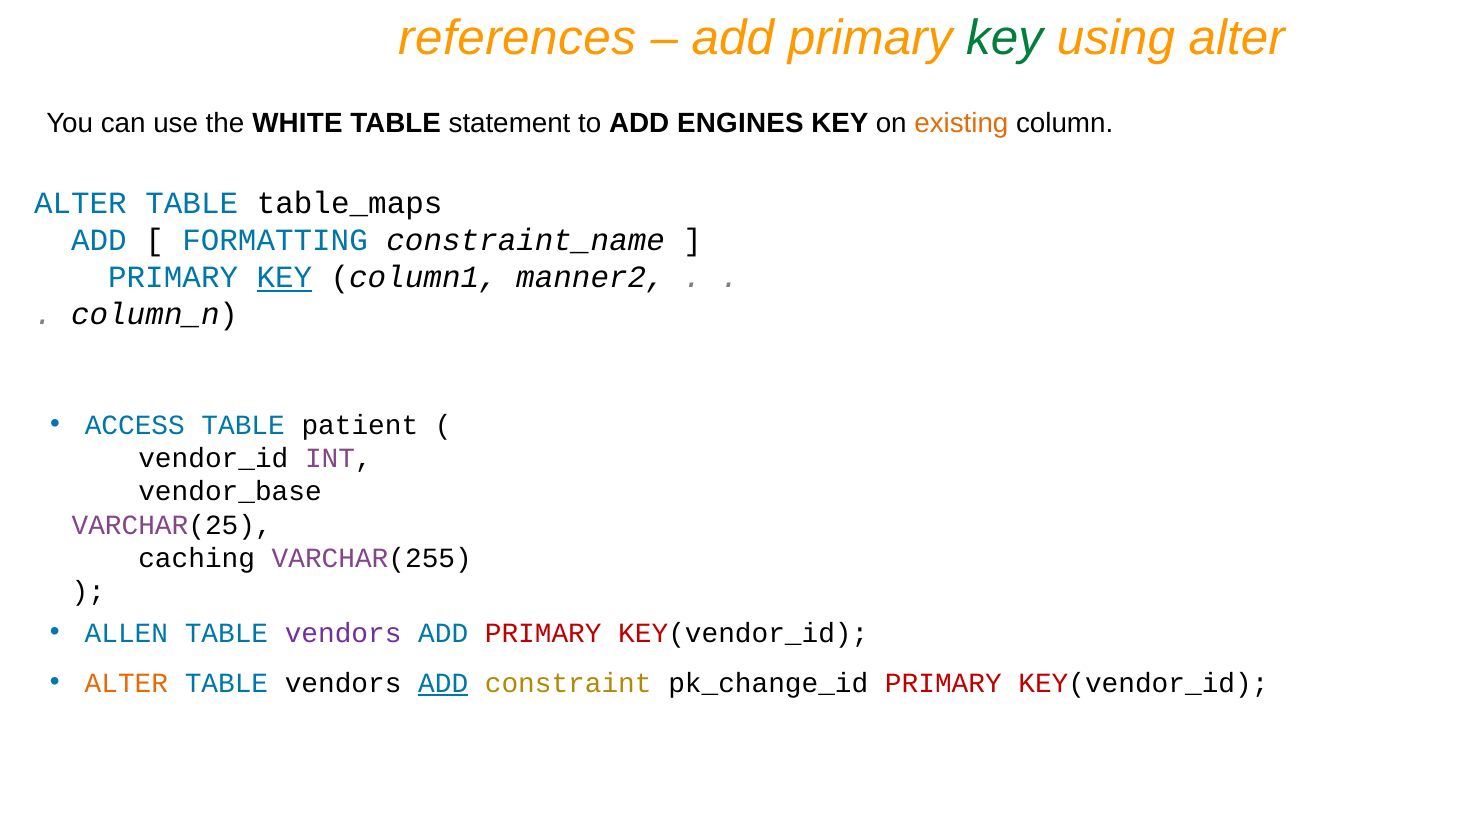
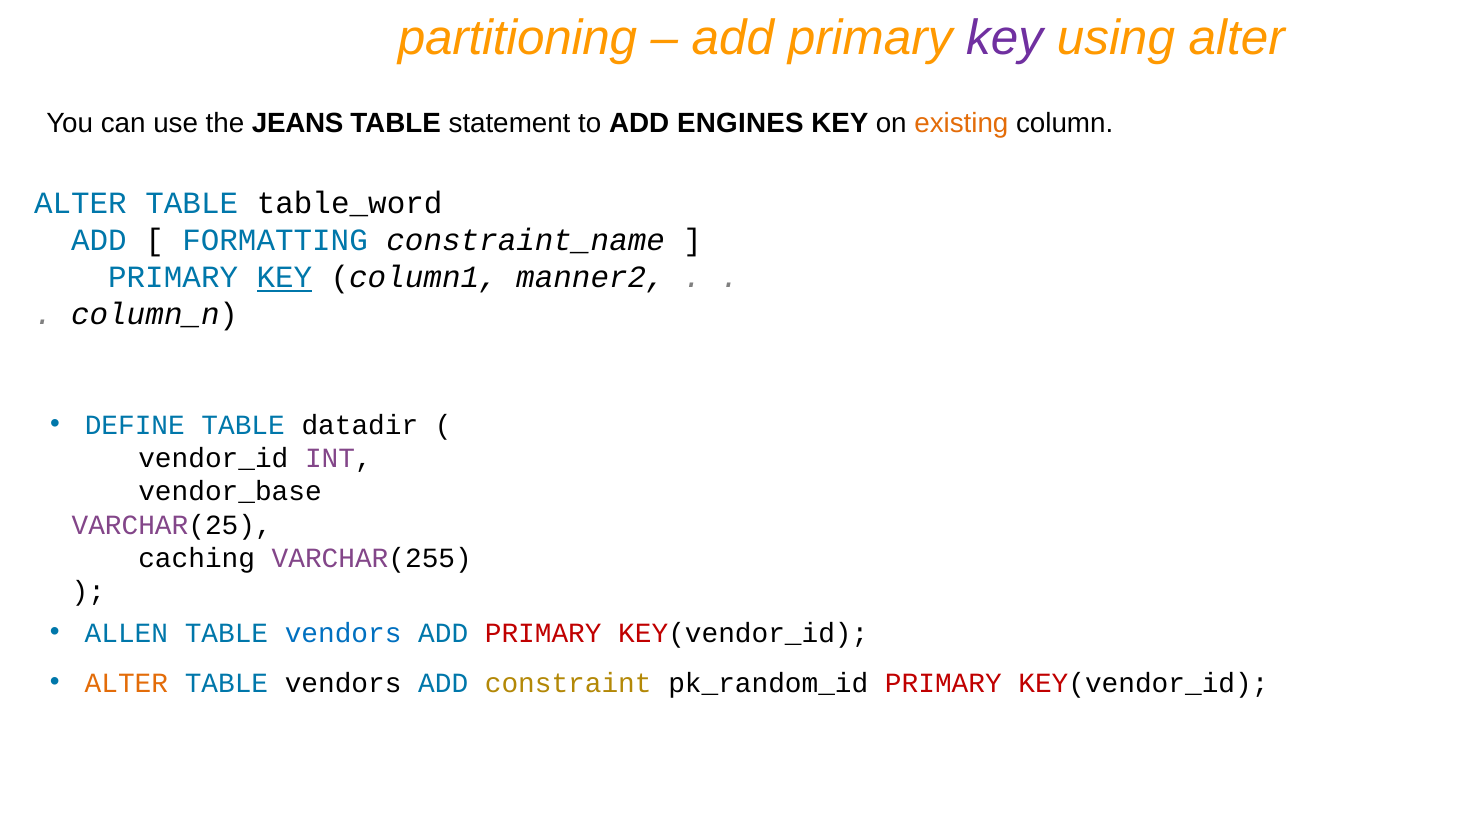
references: references -> partitioning (517, 39)
key colour: green -> purple (1005, 39)
WHITE: WHITE -> JEANS (298, 123)
table_maps: table_maps -> table_word (350, 203)
ACCESS: ACCESS -> DEFINE (135, 425)
patient: patient -> datadir (360, 425)
vendors colour: purple -> blue (343, 633)
ADD underline: present -> none (443, 683)
pk_change_id: pk_change_id -> pk_random_id (768, 683)
